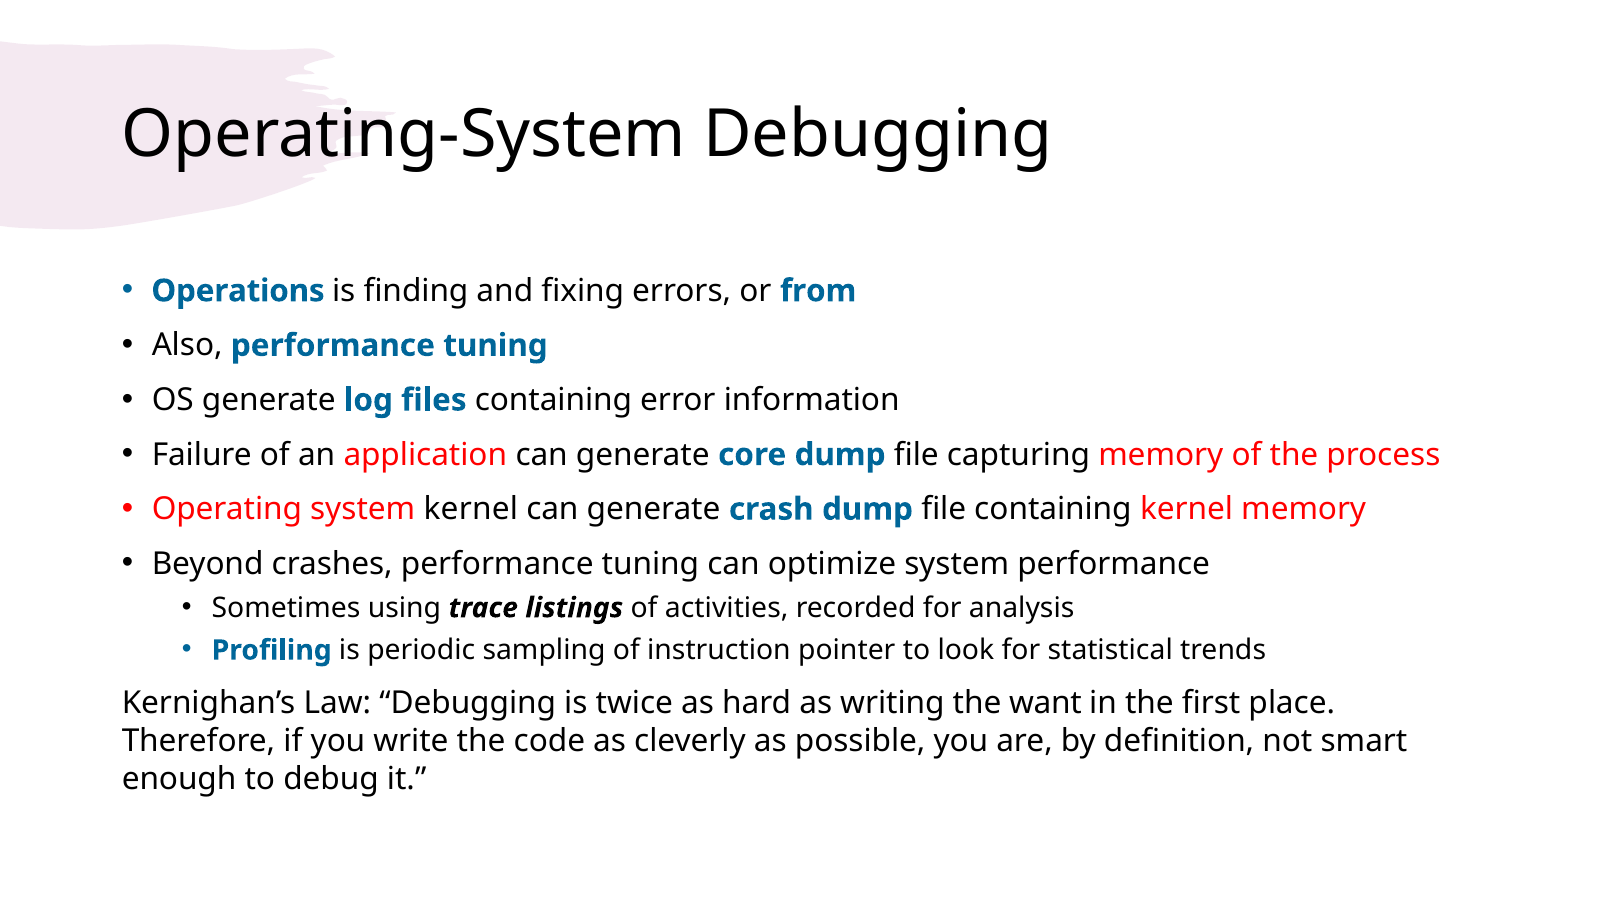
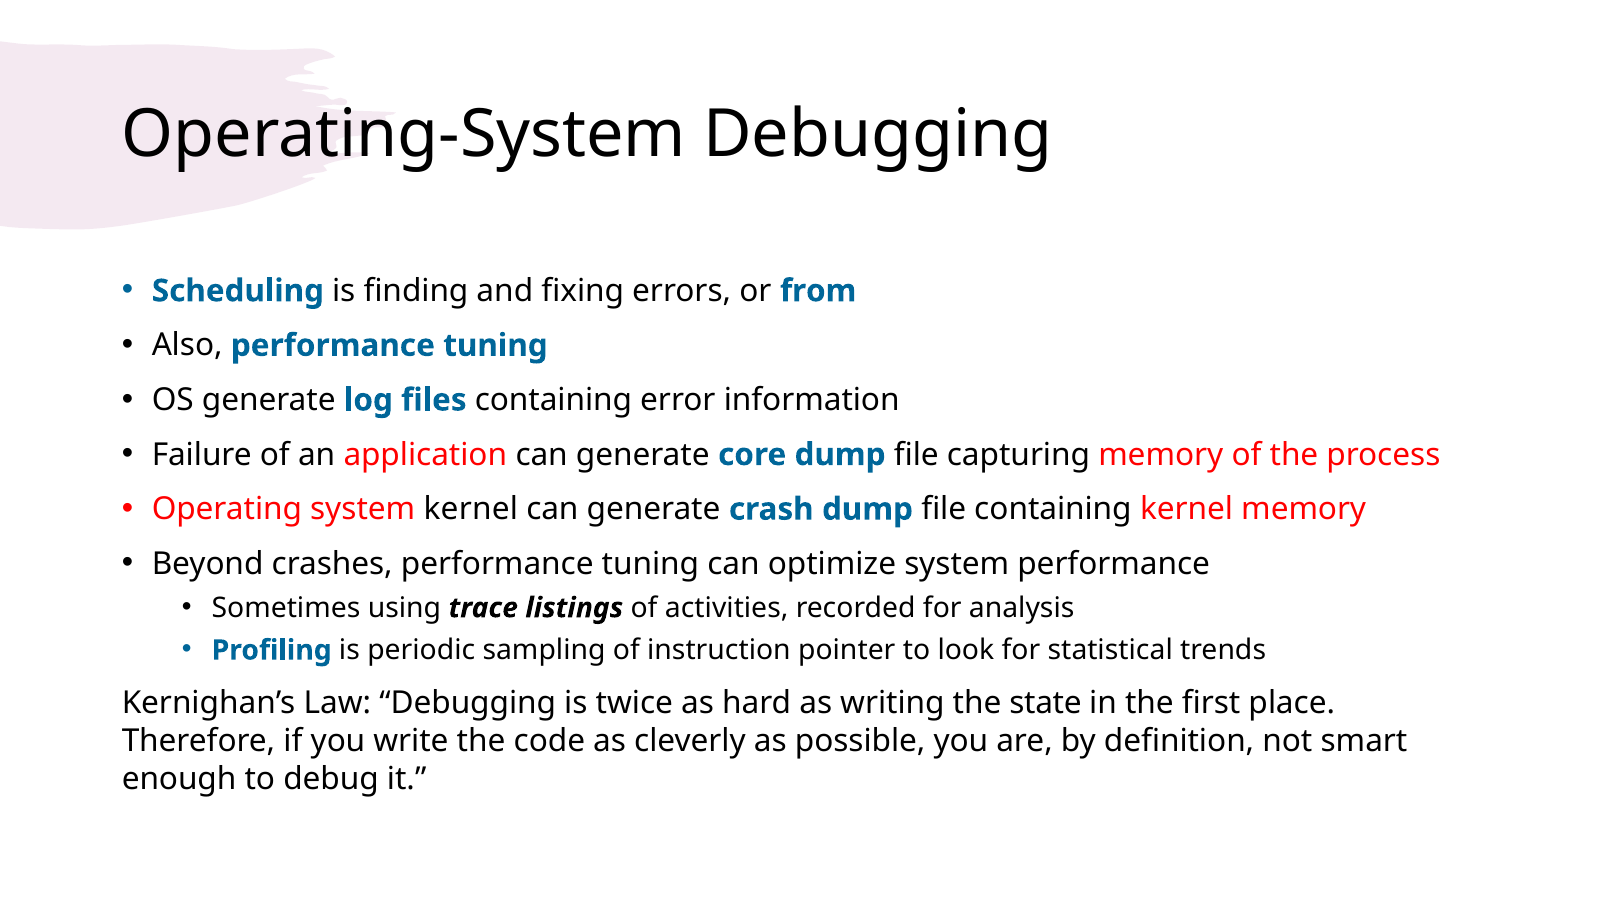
Operations: Operations -> Scheduling (238, 291)
want: want -> state (1045, 703)
